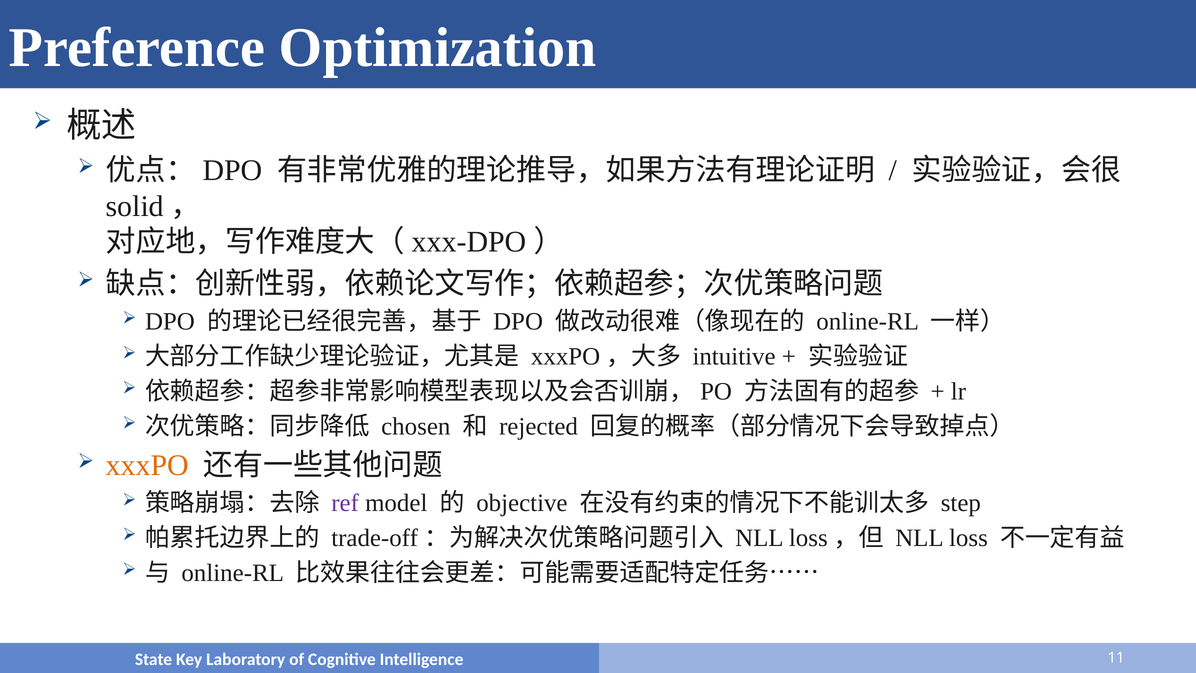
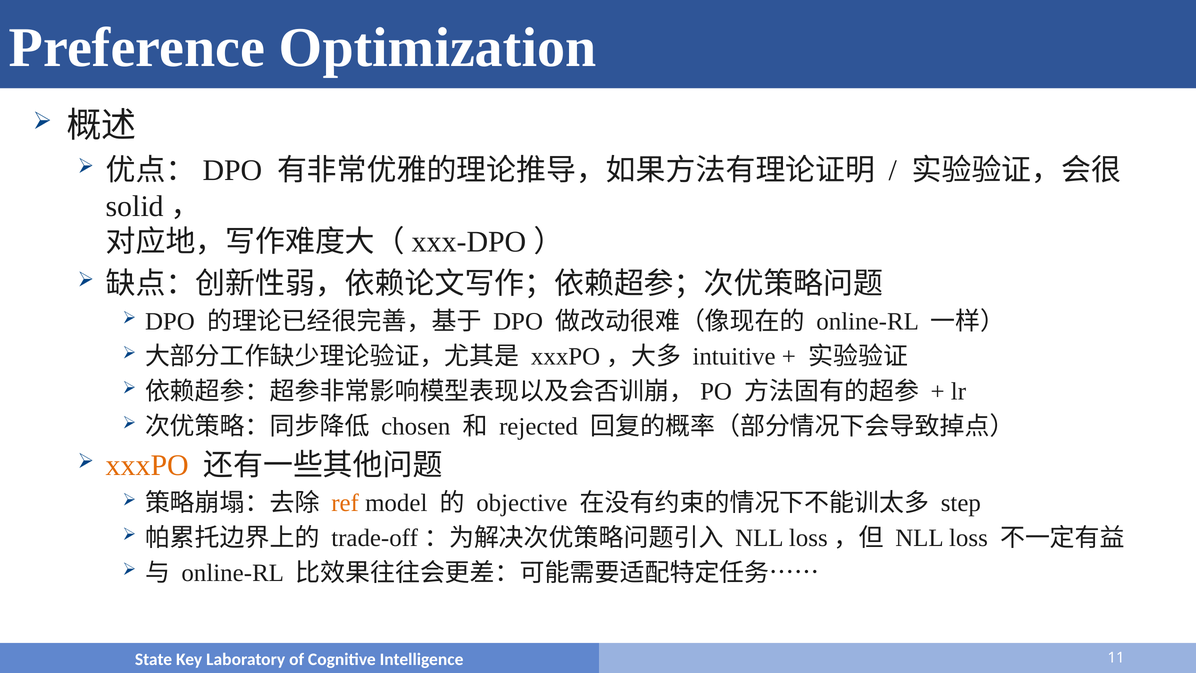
ref colour: purple -> orange (345, 503)
